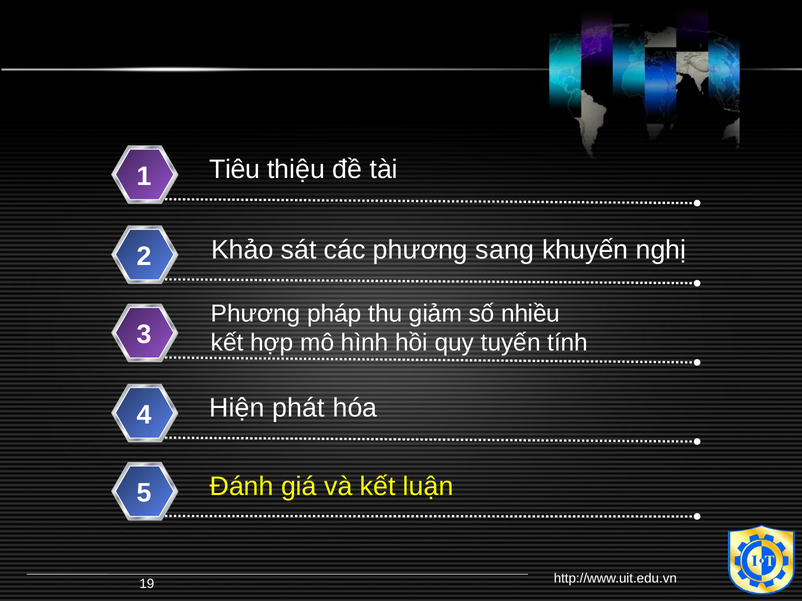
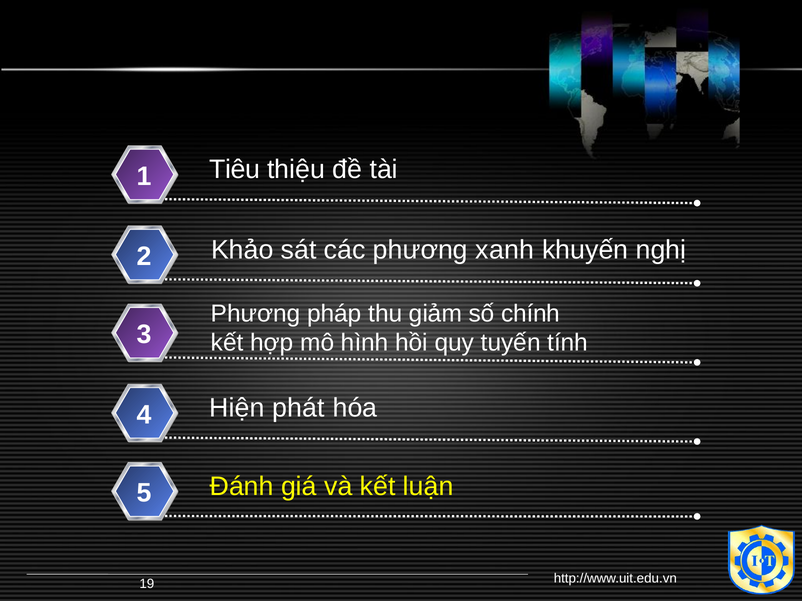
sang: sang -> xanh (505, 250)
nhiều: nhiều -> chính (531, 314)
